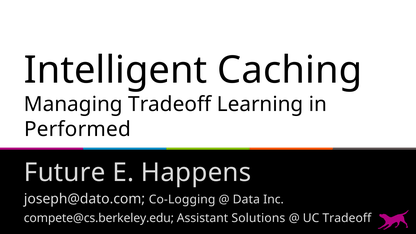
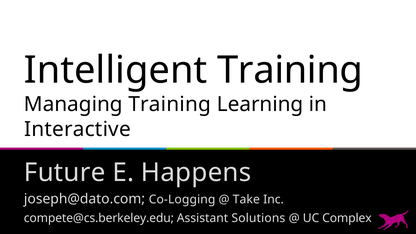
Intelligent Caching: Caching -> Training (290, 70)
Managing Tradeoff: Tradeoff -> Training (170, 104)
Performed: Performed -> Interactive (77, 129)
Data: Data -> Take (246, 200)
UC Tradeoff: Tradeoff -> Complex (347, 218)
